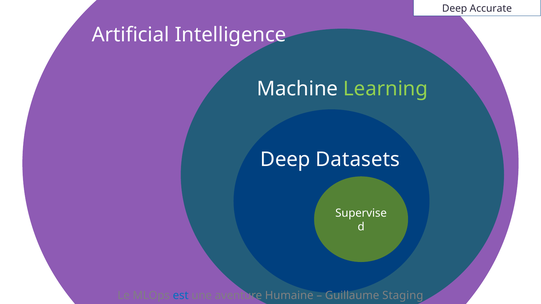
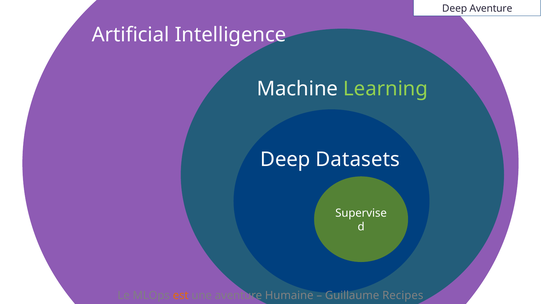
Deep Accurate: Accurate -> Aventure (491, 9)
est colour: blue -> orange (181, 296)
Staging: Staging -> Recipes (403, 296)
